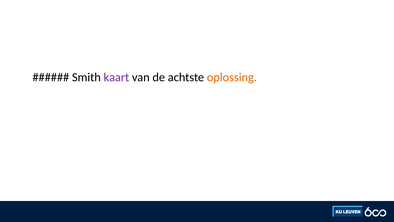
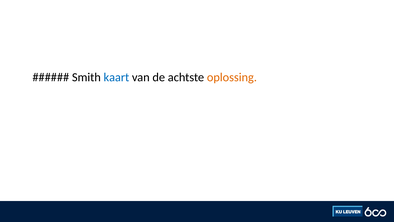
kaart colour: purple -> blue (116, 77)
